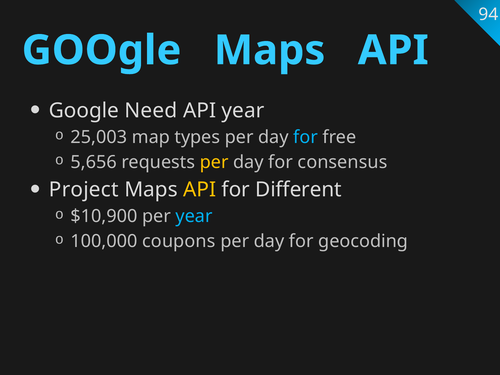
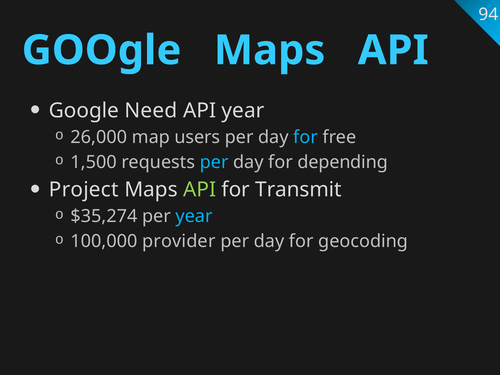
25,003: 25,003 -> 26,000 (99, 137)
types: types -> users (197, 137)
5,656: 5,656 -> 1,500 (94, 162)
per colour: yellow -> light blue (214, 162)
consensus: consensus -> depending (343, 162)
API colour: yellow -> light green (200, 190)
Different: Different -> Transmit (298, 190)
$10,900: $10,900 -> $35,274 (104, 216)
coupons: coupons -> provider (179, 241)
